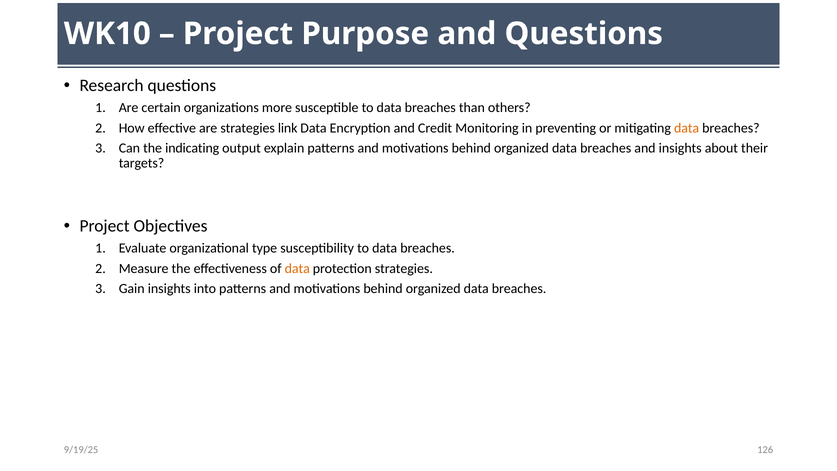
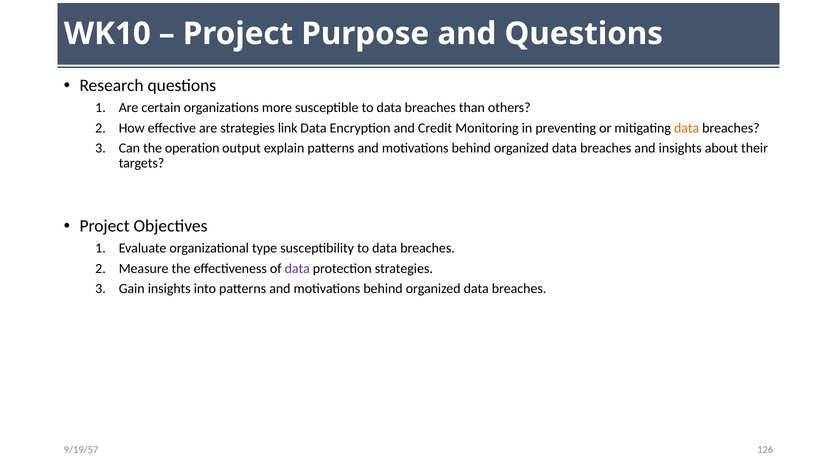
indicating: indicating -> operation (192, 148)
data colour: orange -> purple (297, 268)
9/19/25: 9/19/25 -> 9/19/57 (81, 450)
